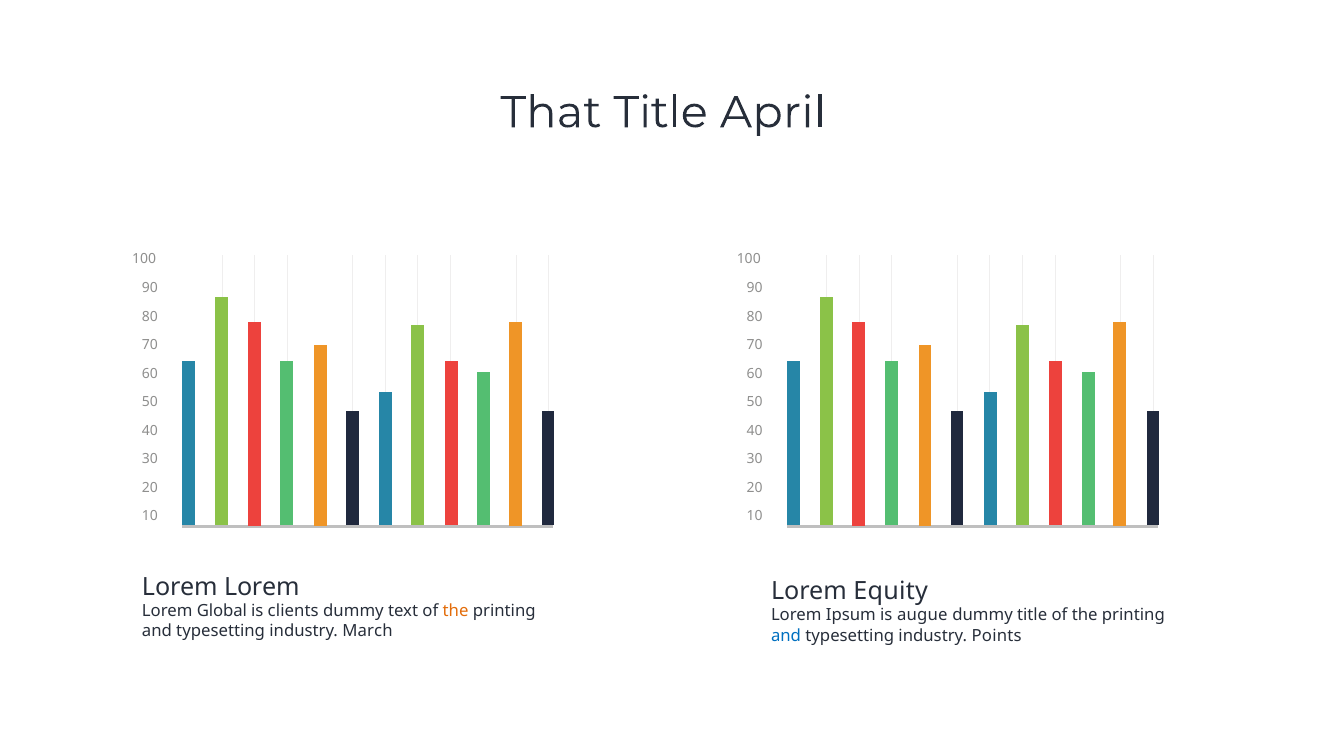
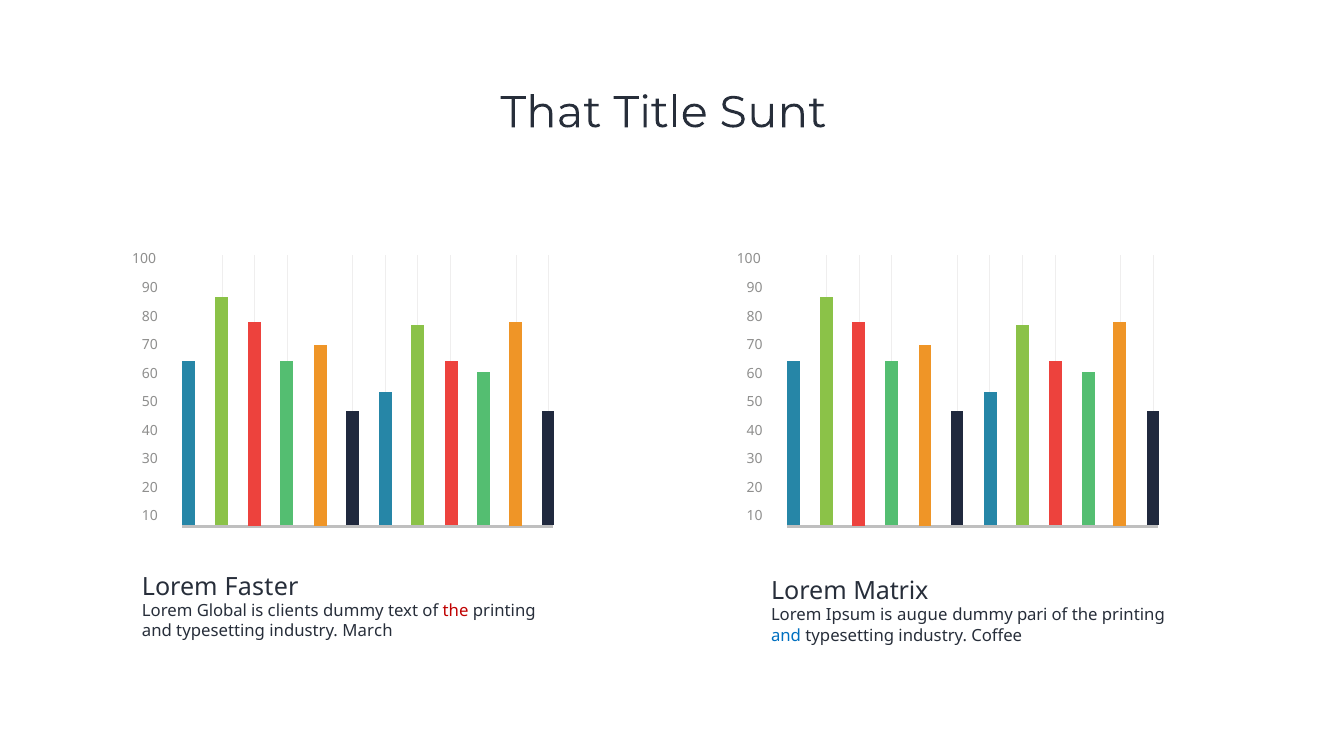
April: April -> Sunt (773, 113)
Lorem: Lorem -> Faster (262, 587)
Equity: Equity -> Matrix (891, 591)
the colour: orange -> red (456, 612)
dummy title: title -> pari (1032, 616)
Points: Points -> Coffee (997, 636)
